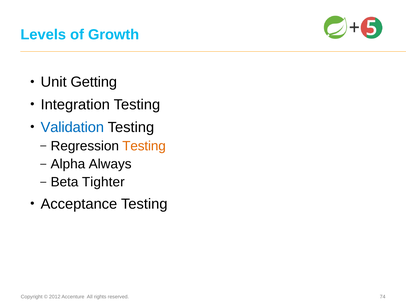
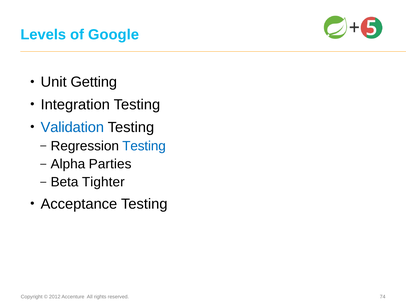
Growth: Growth -> Google (114, 35)
Testing colour: orange -> blue (144, 146)
Always: Always -> Parties (110, 164)
